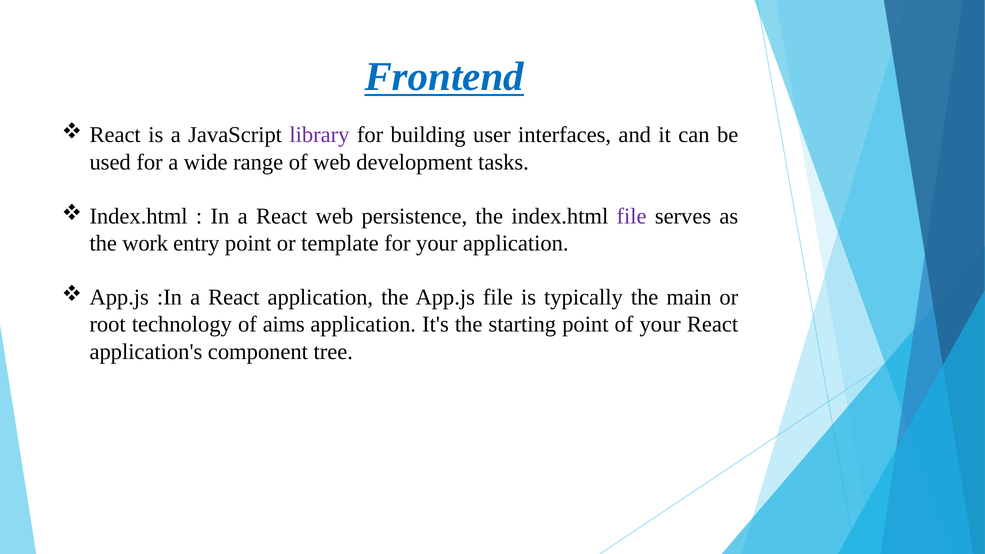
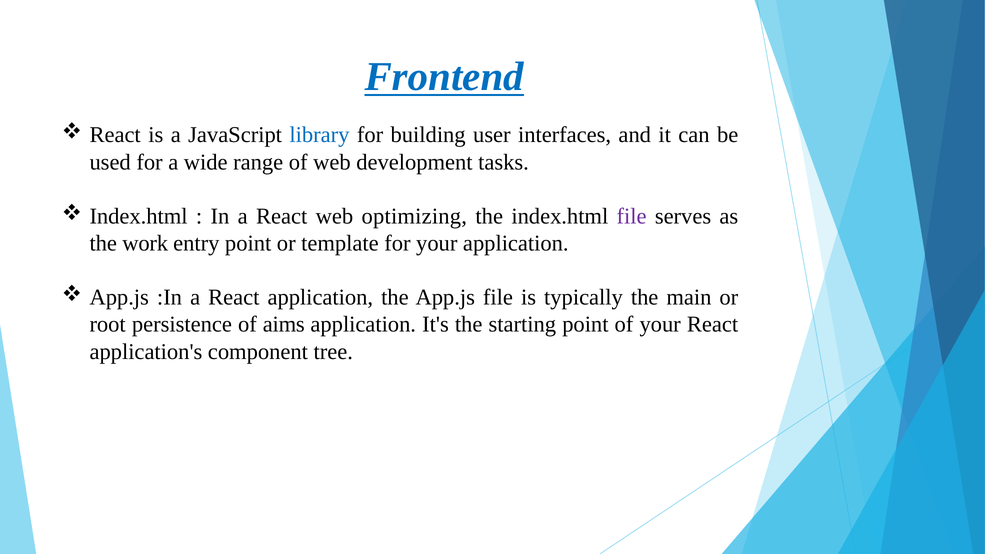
library colour: purple -> blue (319, 135)
persistence: persistence -> optimizing (414, 216)
technology: technology -> persistence (182, 325)
